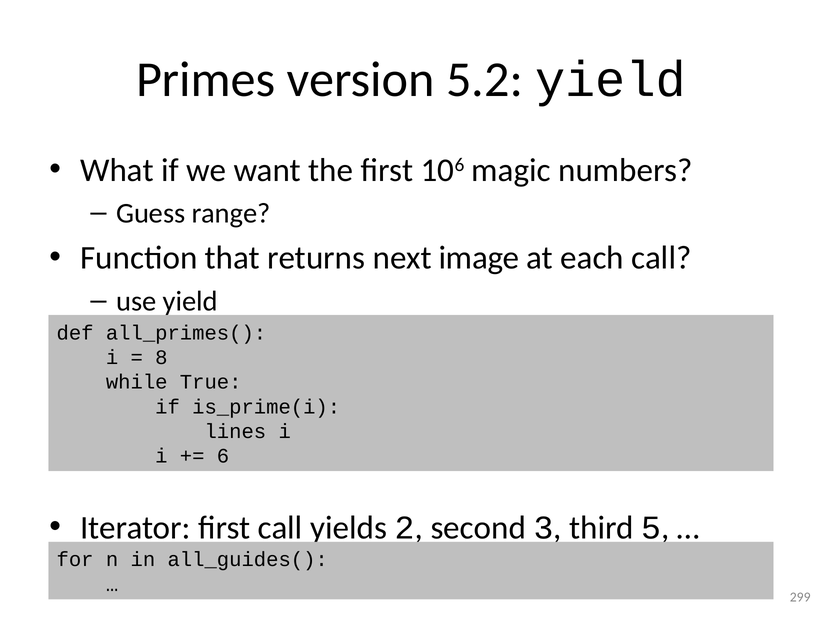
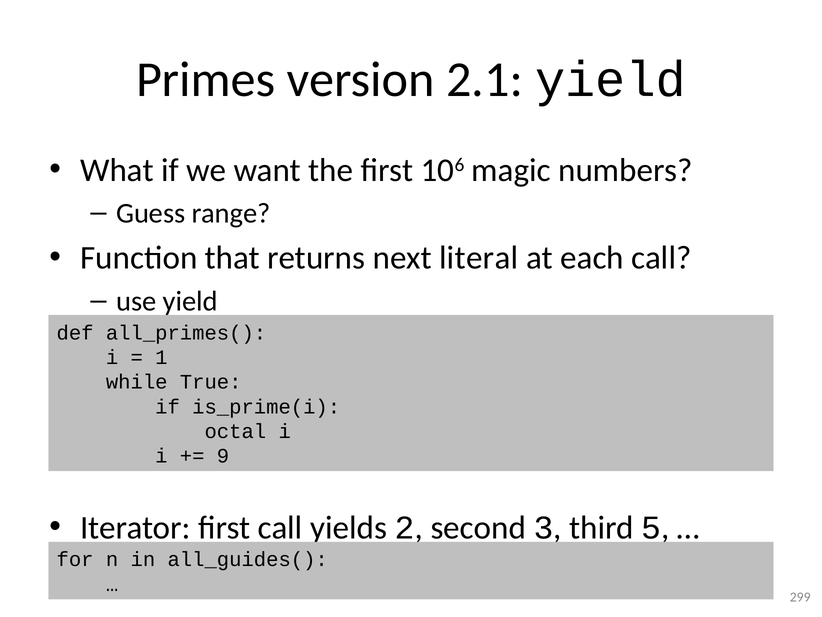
5.2: 5.2 -> 2.1 (485, 80)
image: image -> literal (479, 258)
8: 8 -> 1 (161, 357)
lines: lines -> octal (235, 431)
6: 6 -> 9 (223, 456)
